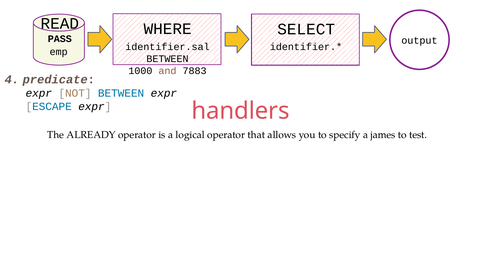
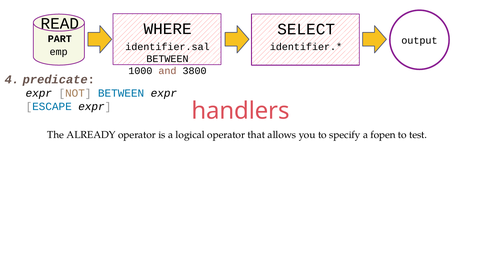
PASS: PASS -> PART (60, 39)
7883: 7883 -> 3800 (195, 71)
james: james -> fopen (383, 135)
